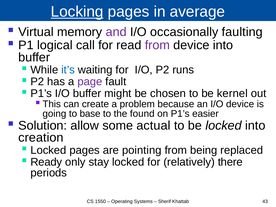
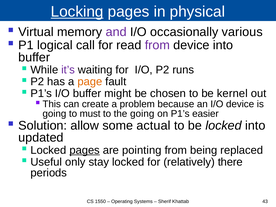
average: average -> physical (197, 12)
faulting: faulting -> various (242, 32)
it’s colour: blue -> purple (68, 70)
page colour: purple -> orange (90, 82)
base: base -> must (90, 114)
the found: found -> going (142, 114)
creation: creation -> updated (41, 138)
pages underline: none -> present (85, 150)
Ready: Ready -> Useful (46, 162)
